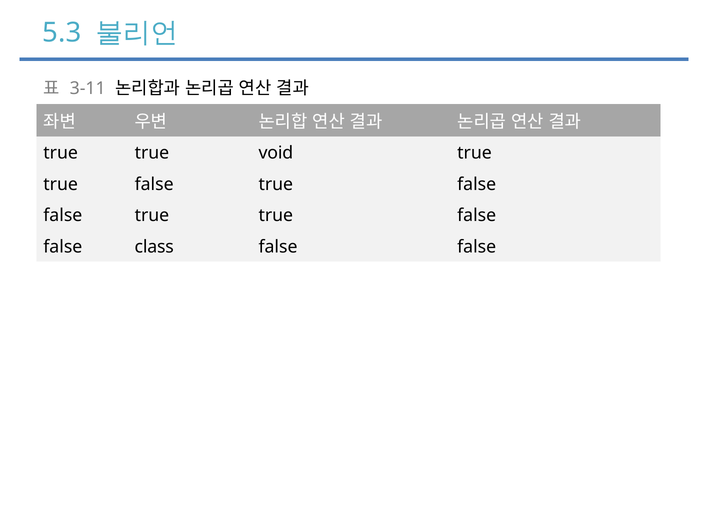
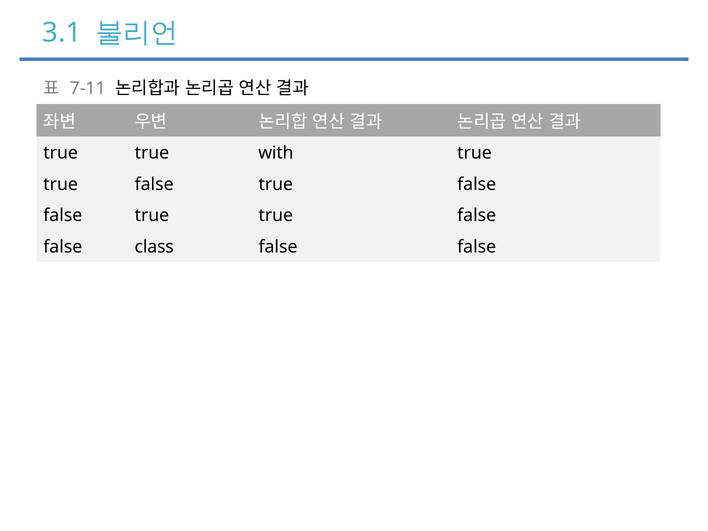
5.3: 5.3 -> 3.1 (62, 33)
3-11: 3-11 -> 7-11 (88, 89)
void: void -> with (276, 153)
